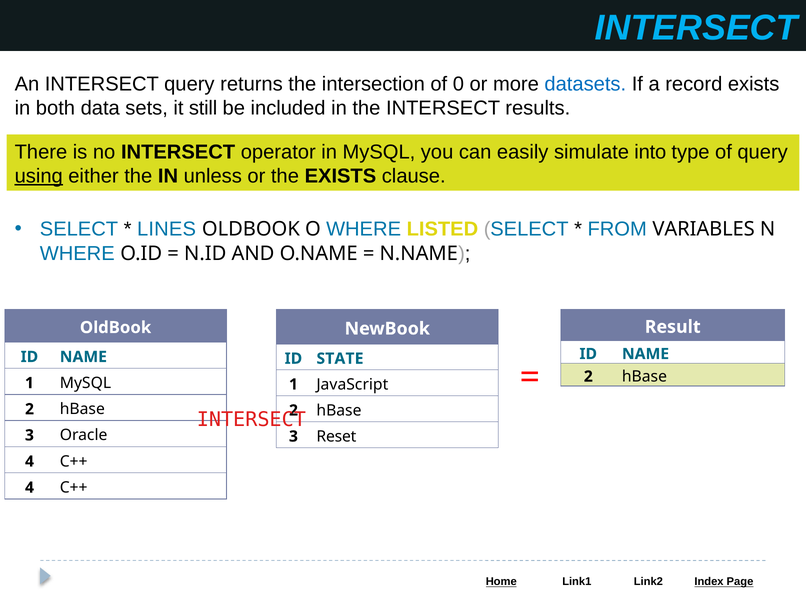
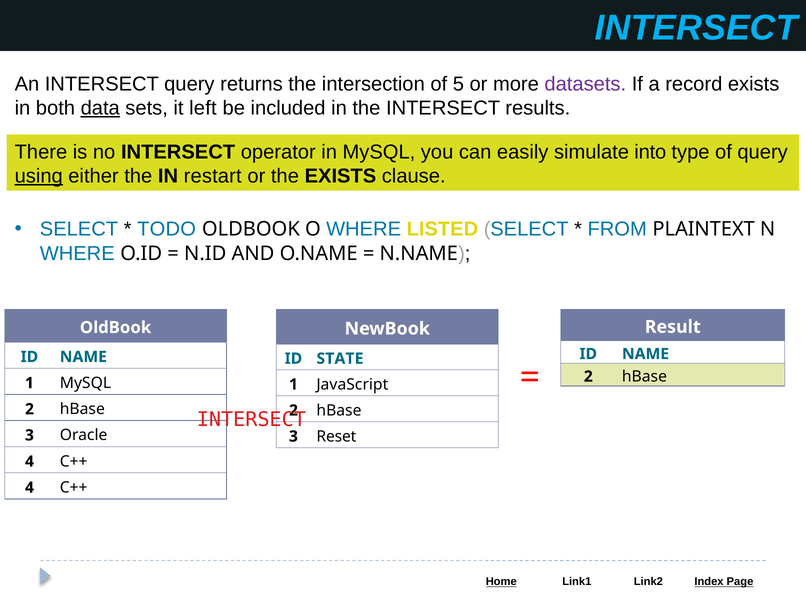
0: 0 -> 5 (458, 84)
datasets colour: blue -> purple (585, 84)
data underline: none -> present (100, 108)
still: still -> left (203, 108)
unless: unless -> restart (213, 176)
LINES: LINES -> TODO (167, 229)
VARIABLES: VARIABLES -> PLAINTEXT (704, 229)
